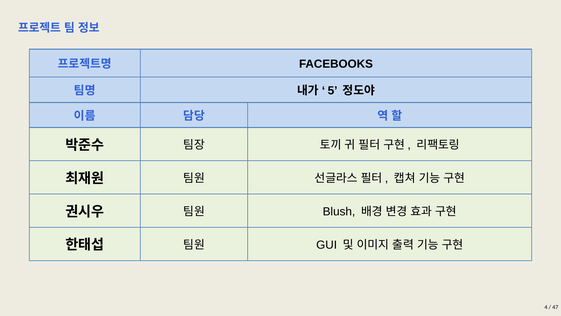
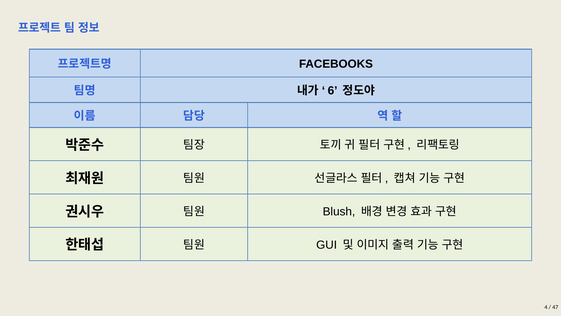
5: 5 -> 6 (333, 90)
